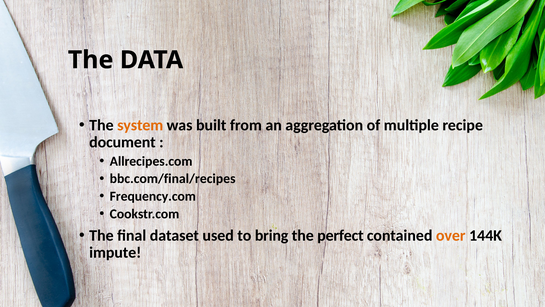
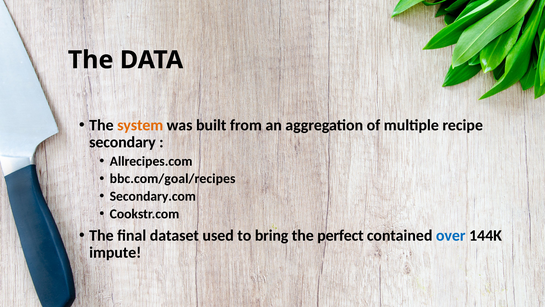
document: document -> secondary (123, 142)
bbc.com/final/recipes: bbc.com/final/recipes -> bbc.com/goal/recipes (173, 179)
Frequency.com: Frequency.com -> Secondary.com (153, 196)
over colour: orange -> blue (451, 235)
